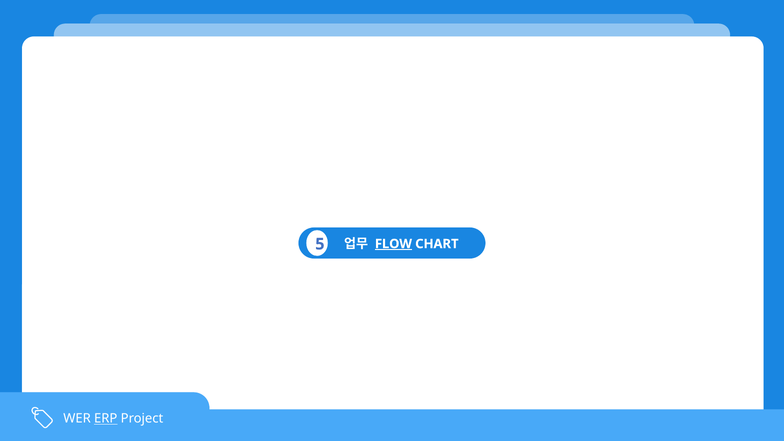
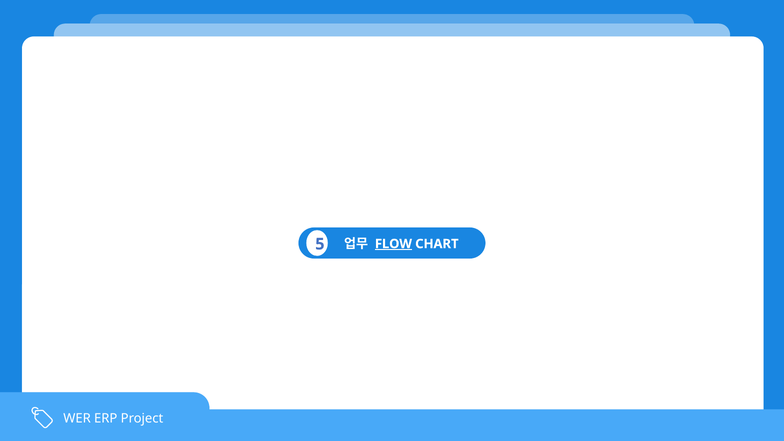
ERP underline: present -> none (106, 419)
